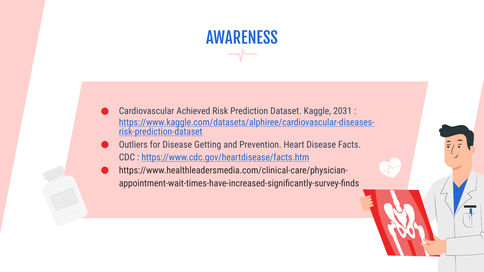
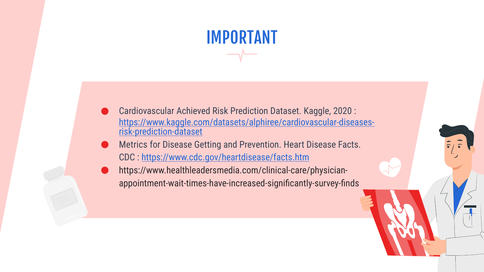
AWARENESS: AWARENESS -> IMPORTANT (242, 39)
2031: 2031 -> 2020 (343, 111)
Outliers: Outliers -> Metrics (133, 145)
